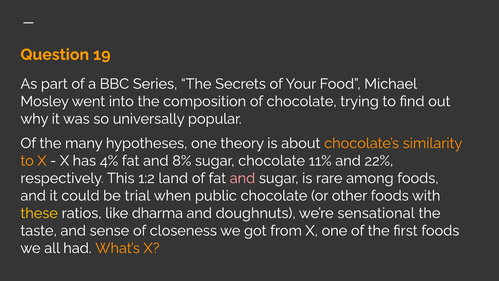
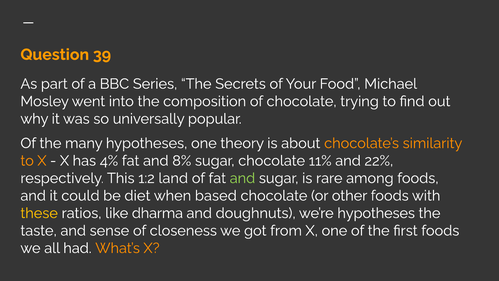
19: 19 -> 39 (102, 55)
and colour: pink -> light green (242, 178)
trial: trial -> diet (137, 196)
public: public -> based (216, 196)
we’re sensational: sensational -> hypotheses (376, 213)
